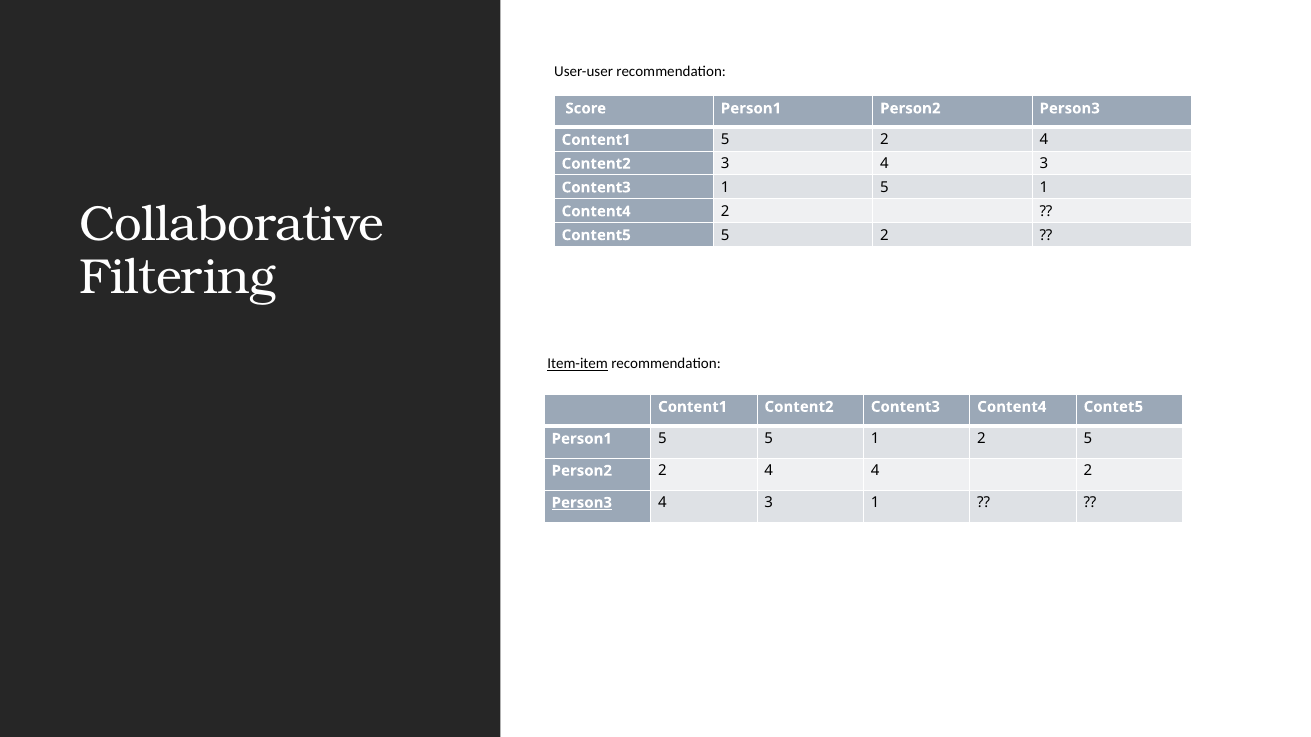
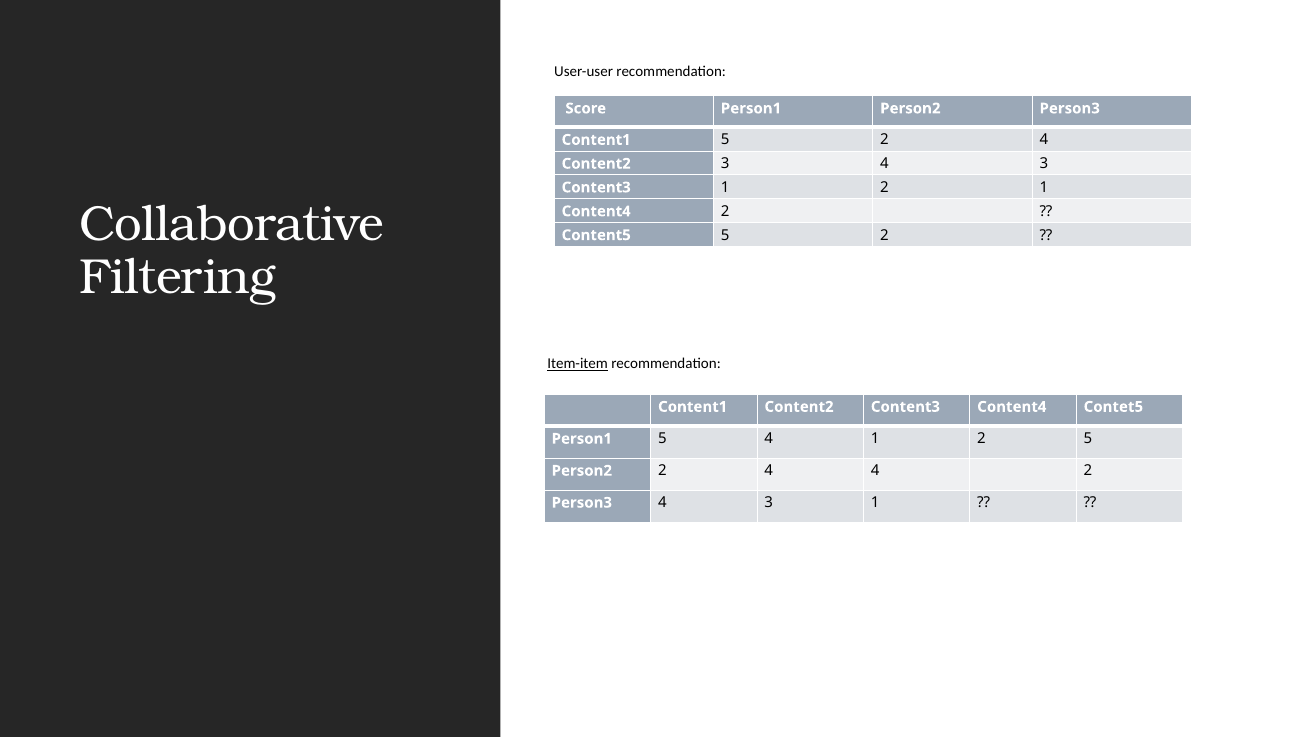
Content3 1 5: 5 -> 2 (884, 188)
5 5: 5 -> 4 (769, 439)
Person3 underline: present -> none (582, 503)
